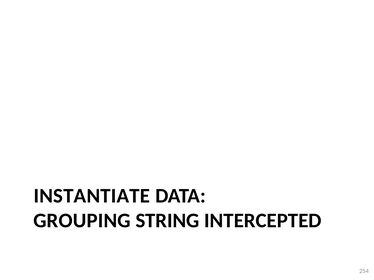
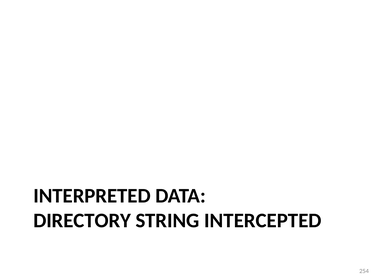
INSTANTIATE: INSTANTIATE -> INTERPRETED (92, 196)
GROUPING: GROUPING -> DIRECTORY (82, 221)
